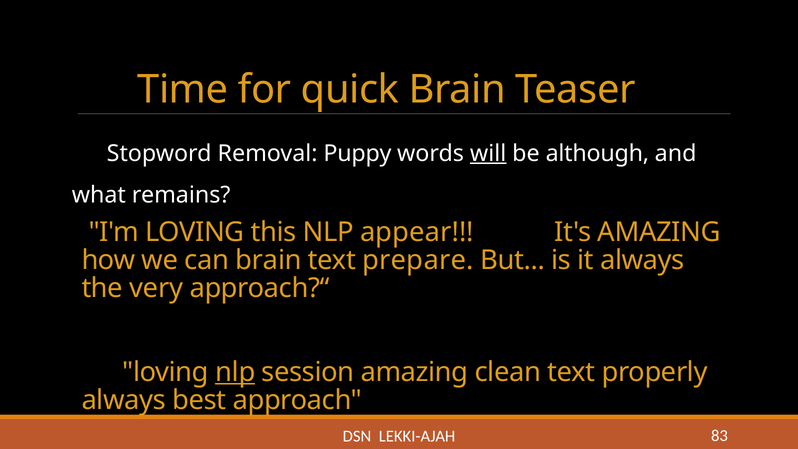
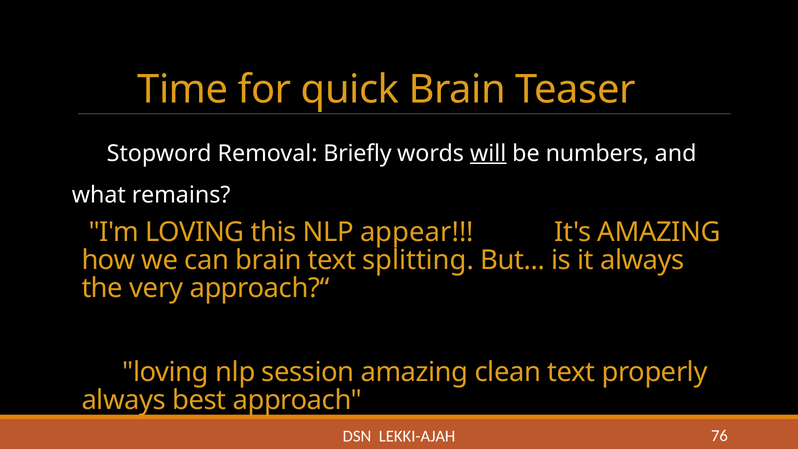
Puppy: Puppy -> Briefly (357, 153)
although: although -> numbers (597, 153)
prepare: prepare -> splitting (418, 260)
nlp underline: present -> none (235, 372)
83: 83 -> 76 (719, 436)
